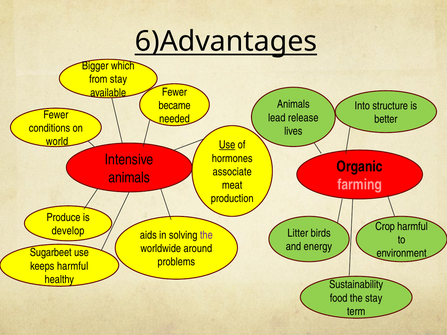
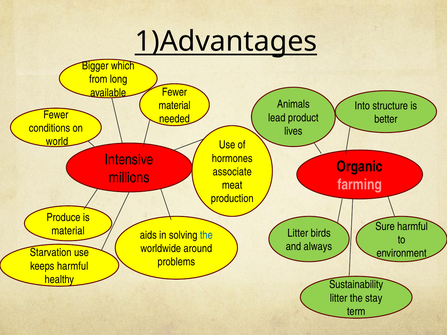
6)Advantages: 6)Advantages -> 1)Advantages (226, 42)
from stay: stay -> long (119, 79)
became: became -> material (175, 106)
release: release -> product (303, 118)
Use underline: present -> none (227, 145)
animals: animals -> millions (129, 178)
Crop: Crop -> Sure (385, 227)
develop: develop -> material (68, 231)
the colour: purple -> blue (206, 235)
energy: energy -> always (318, 247)
Sugarbeet: Sugarbeet -> Starvation (51, 253)
food: food -> litter (339, 298)
